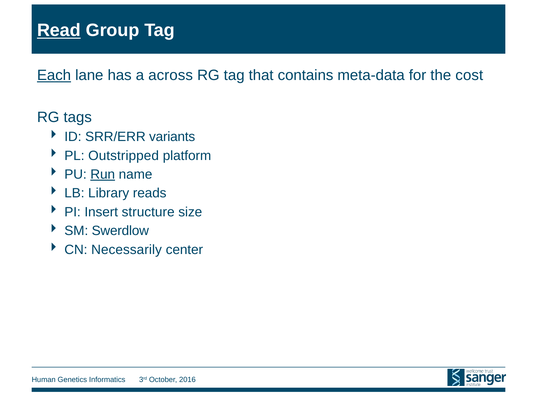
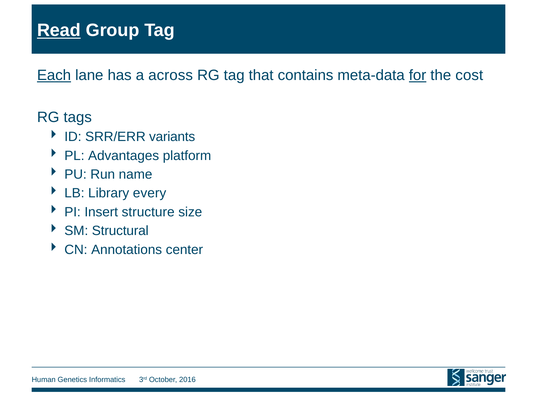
for underline: none -> present (418, 75)
Outstripped: Outstripped -> Advantages (124, 155)
Run underline: present -> none (103, 174)
reads: reads -> every (150, 193)
Swerdlow: Swerdlow -> Structural (120, 231)
Necessarily: Necessarily -> Annotations (127, 249)
